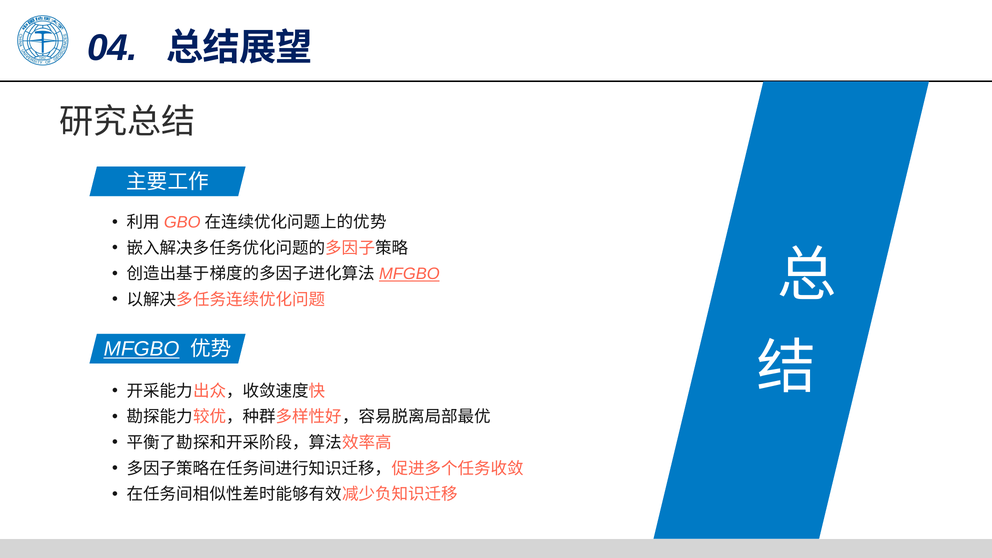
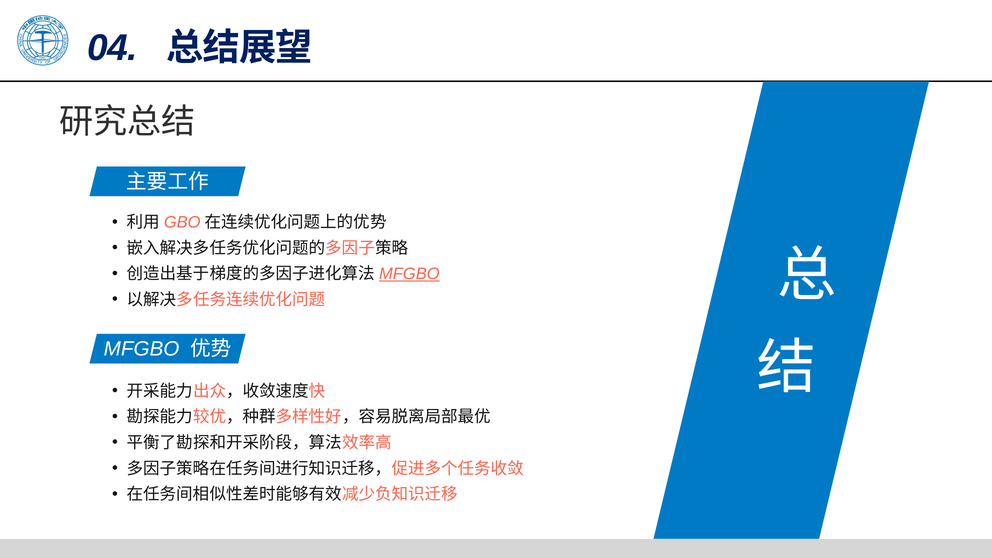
MFGBO underline: present -> none (142, 349)
